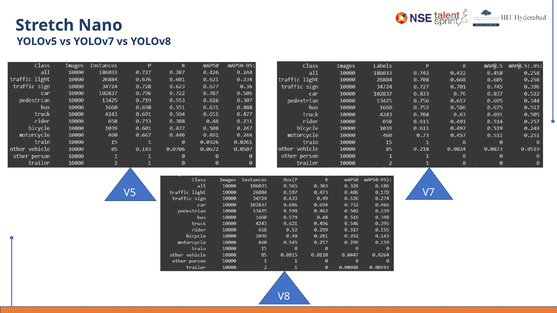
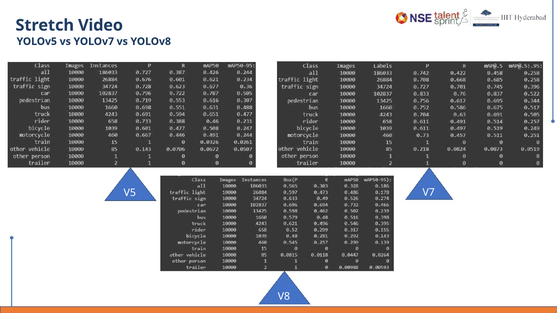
Nano: Nano -> Video (101, 25)
